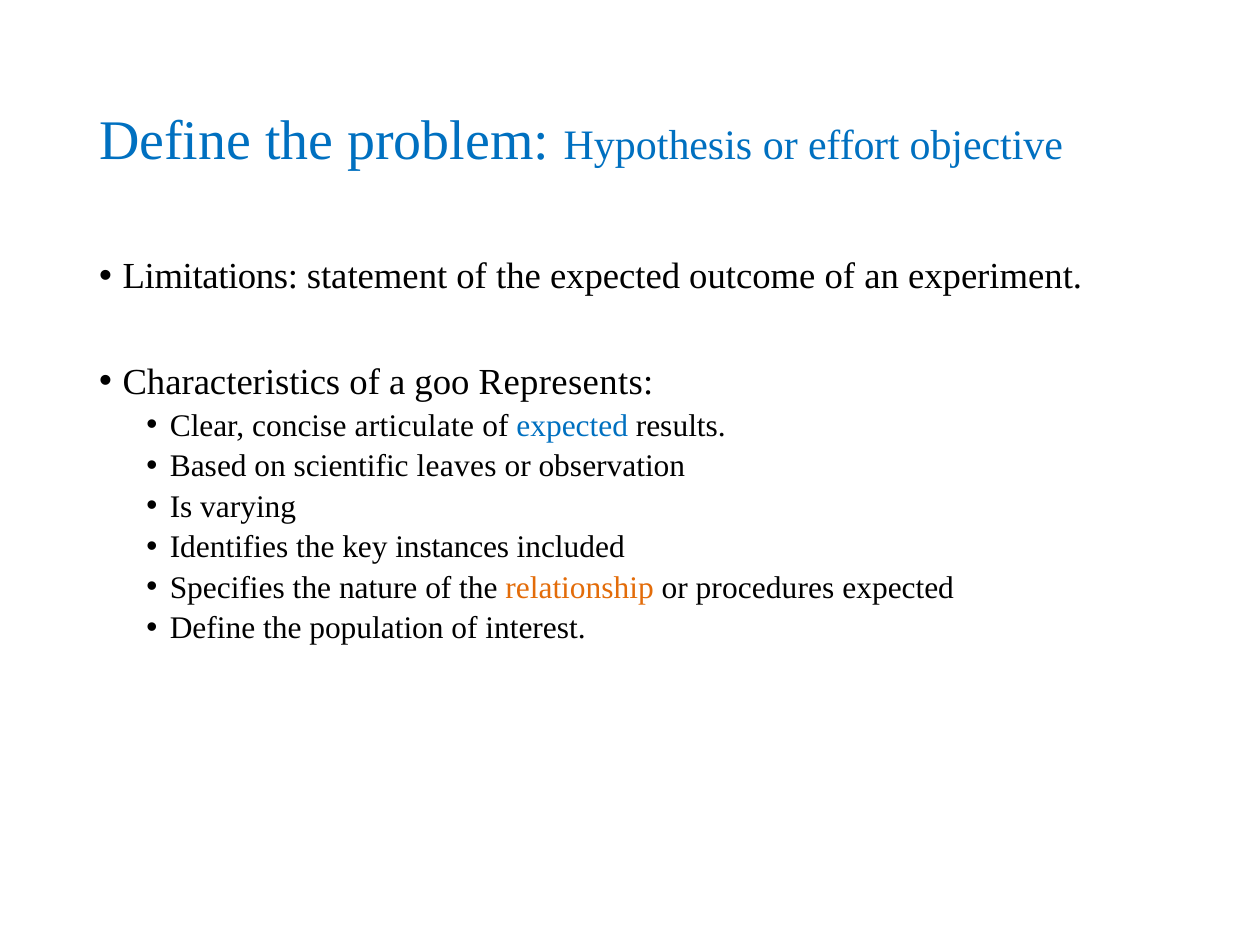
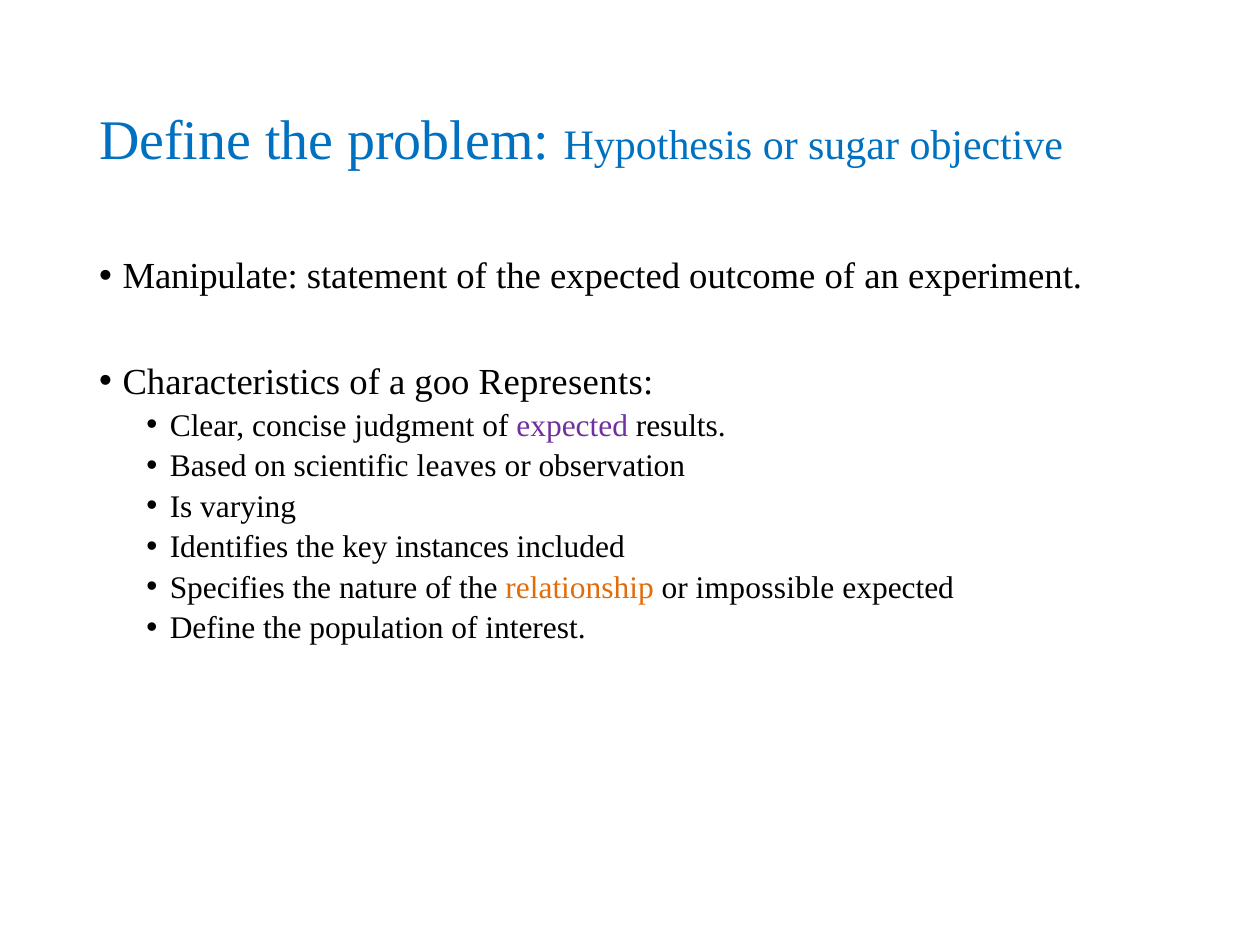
effort: effort -> sugar (854, 146)
Limitations: Limitations -> Manipulate (210, 277)
articulate: articulate -> judgment (414, 426)
expected colour: blue -> purple (572, 426)
procedures: procedures -> impossible (765, 588)
